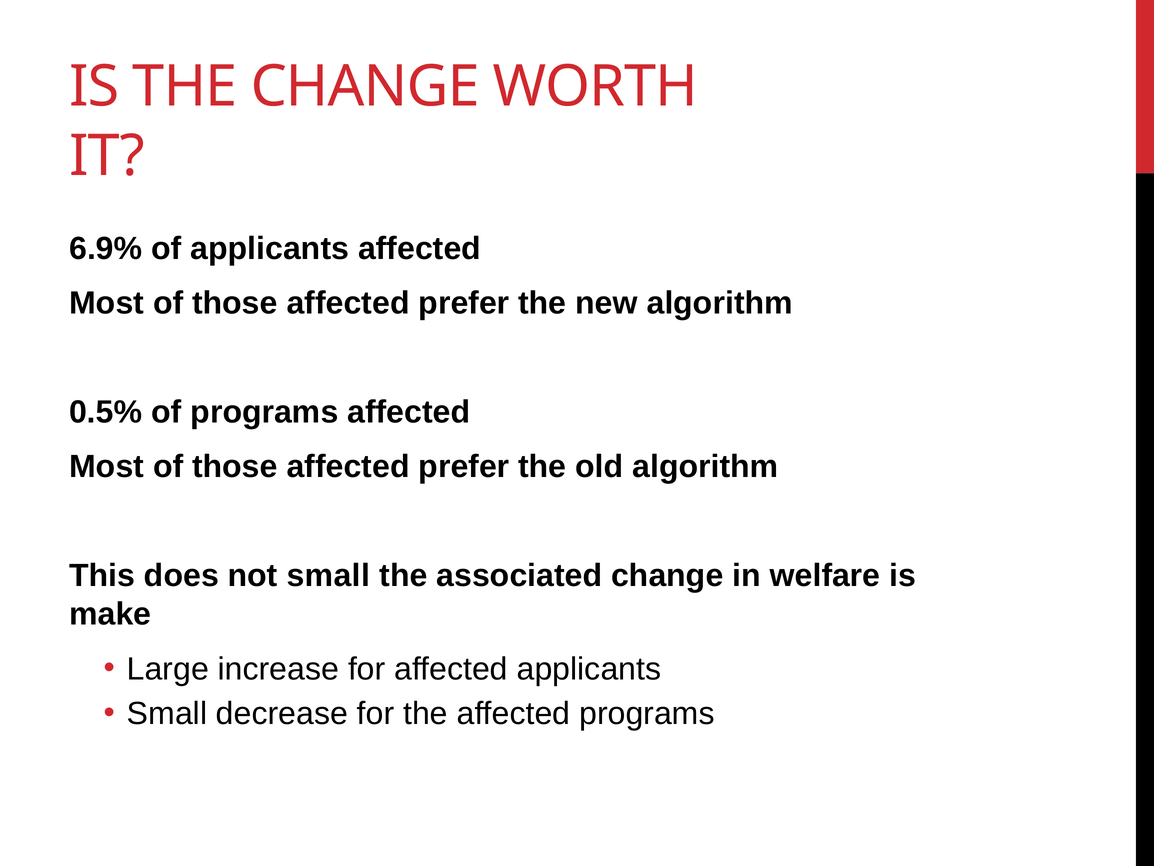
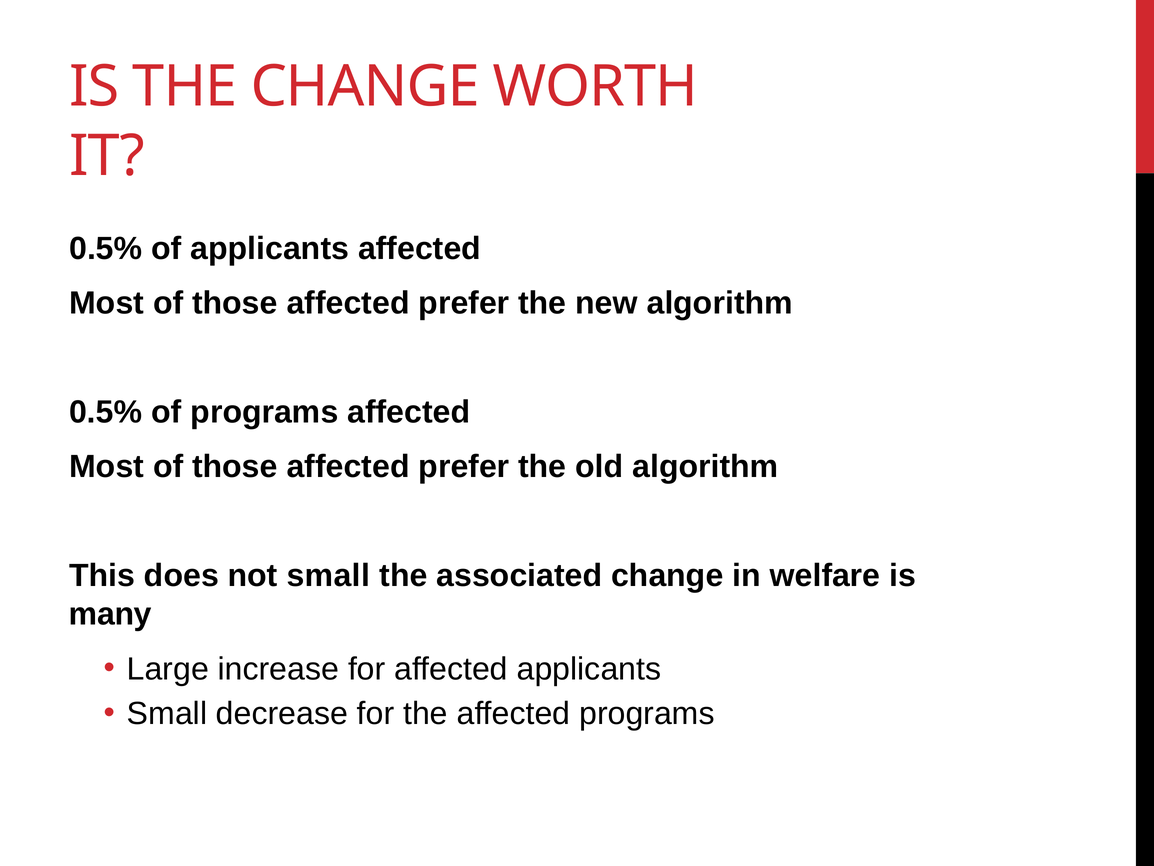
6.9%: 6.9% -> 0.5% (106, 248)
make: make -> many (110, 614)
